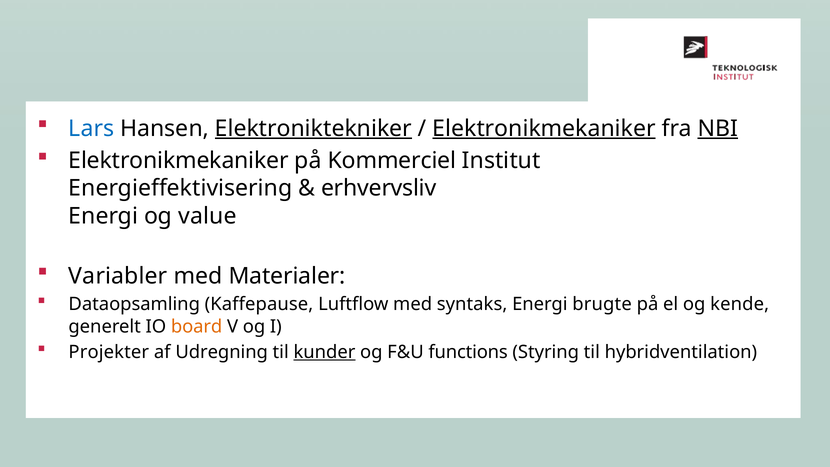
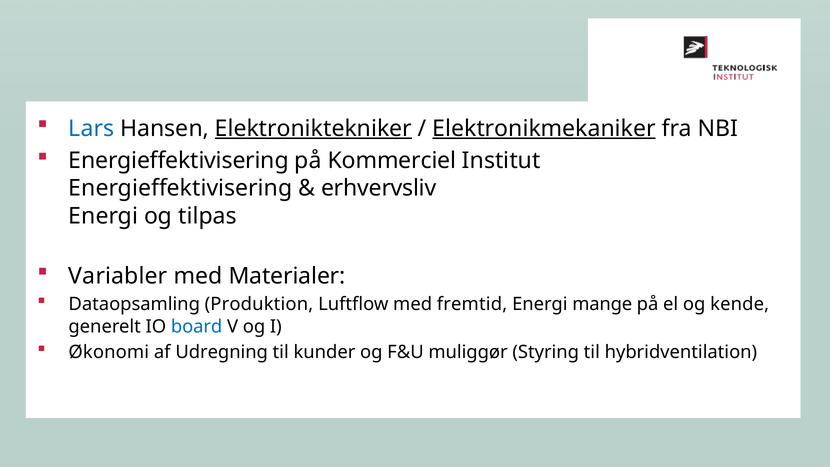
NBI underline: present -> none (718, 128)
Elektronikmekaniker: Elektronikmekaniker -> Energieffektivisering (179, 161)
value: value -> tilpas (208, 216)
Kaffepause: Kaffepause -> Produktion (259, 304)
syntaks: syntaks -> fremtid (472, 304)
brugte: brugte -> mange (602, 304)
board colour: orange -> blue (197, 326)
Projekter: Projekter -> Økonomi (109, 352)
kunder underline: present -> none (324, 352)
functions: functions -> muliggør (468, 352)
